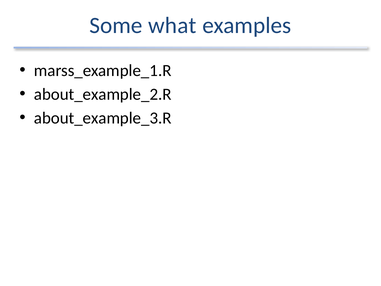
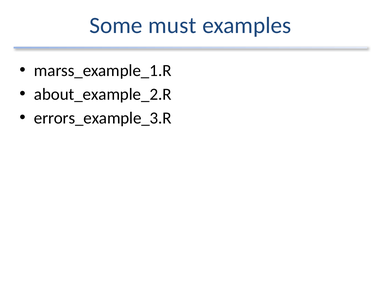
what: what -> must (172, 25)
about_example_3.R: about_example_3.R -> errors_example_3.R (103, 118)
